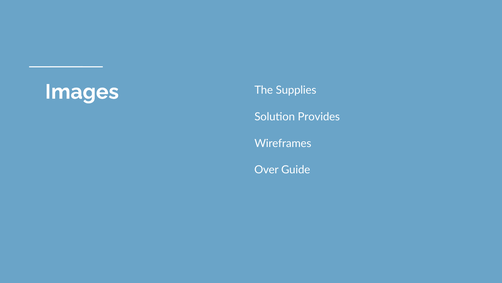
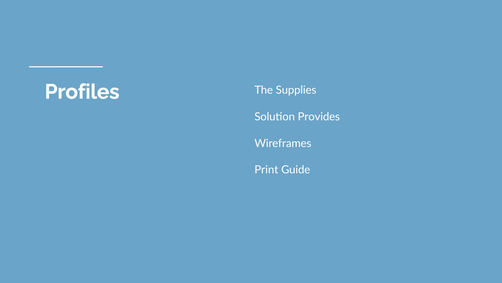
Images: Images -> Profiles (82, 92)
Over: Over -> Print (266, 170)
